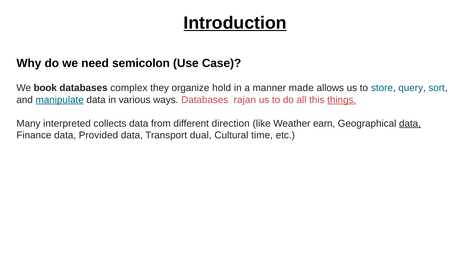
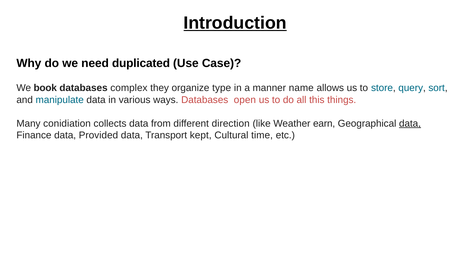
semicolon: semicolon -> duplicated (141, 63)
hold: hold -> type (222, 88)
made: made -> name (301, 88)
manipulate underline: present -> none (60, 100)
rajan: rajan -> open (245, 100)
things underline: present -> none (342, 100)
interpreted: interpreted -> conidiation (67, 123)
dual: dual -> kept (201, 135)
